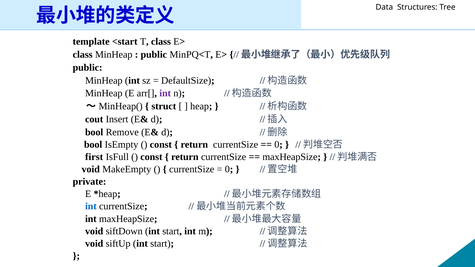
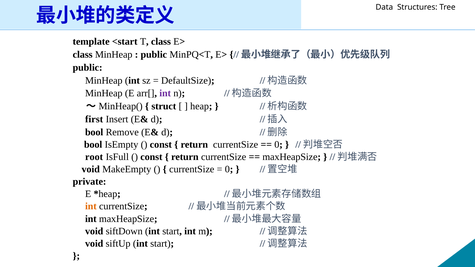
cout: cout -> first (94, 119)
first: first -> root (94, 157)
int colour: blue -> orange (91, 207)
